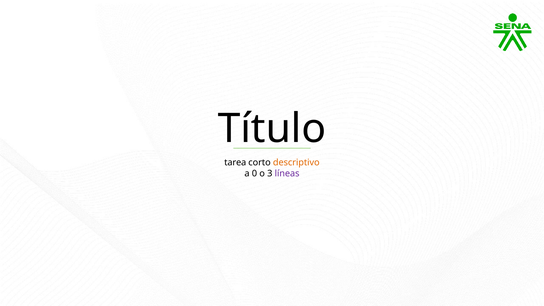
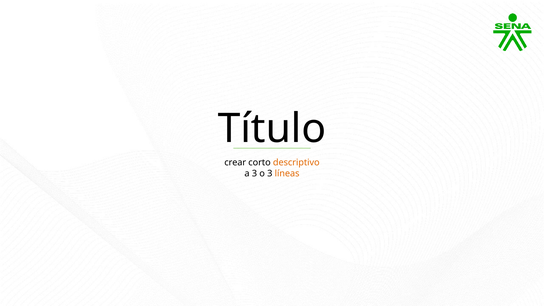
tarea: tarea -> crear (235, 163)
a 0: 0 -> 3 (254, 173)
líneas colour: purple -> orange (287, 173)
